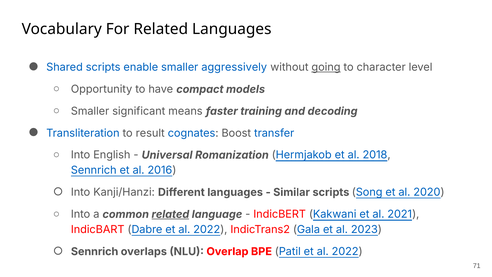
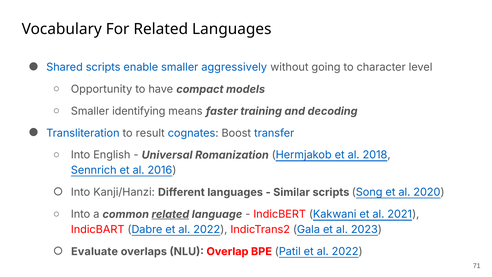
going underline: present -> none (326, 67)
significant: significant -> identifying (139, 111)
Sennrich: Sennrich -> Evaluate (94, 251)
